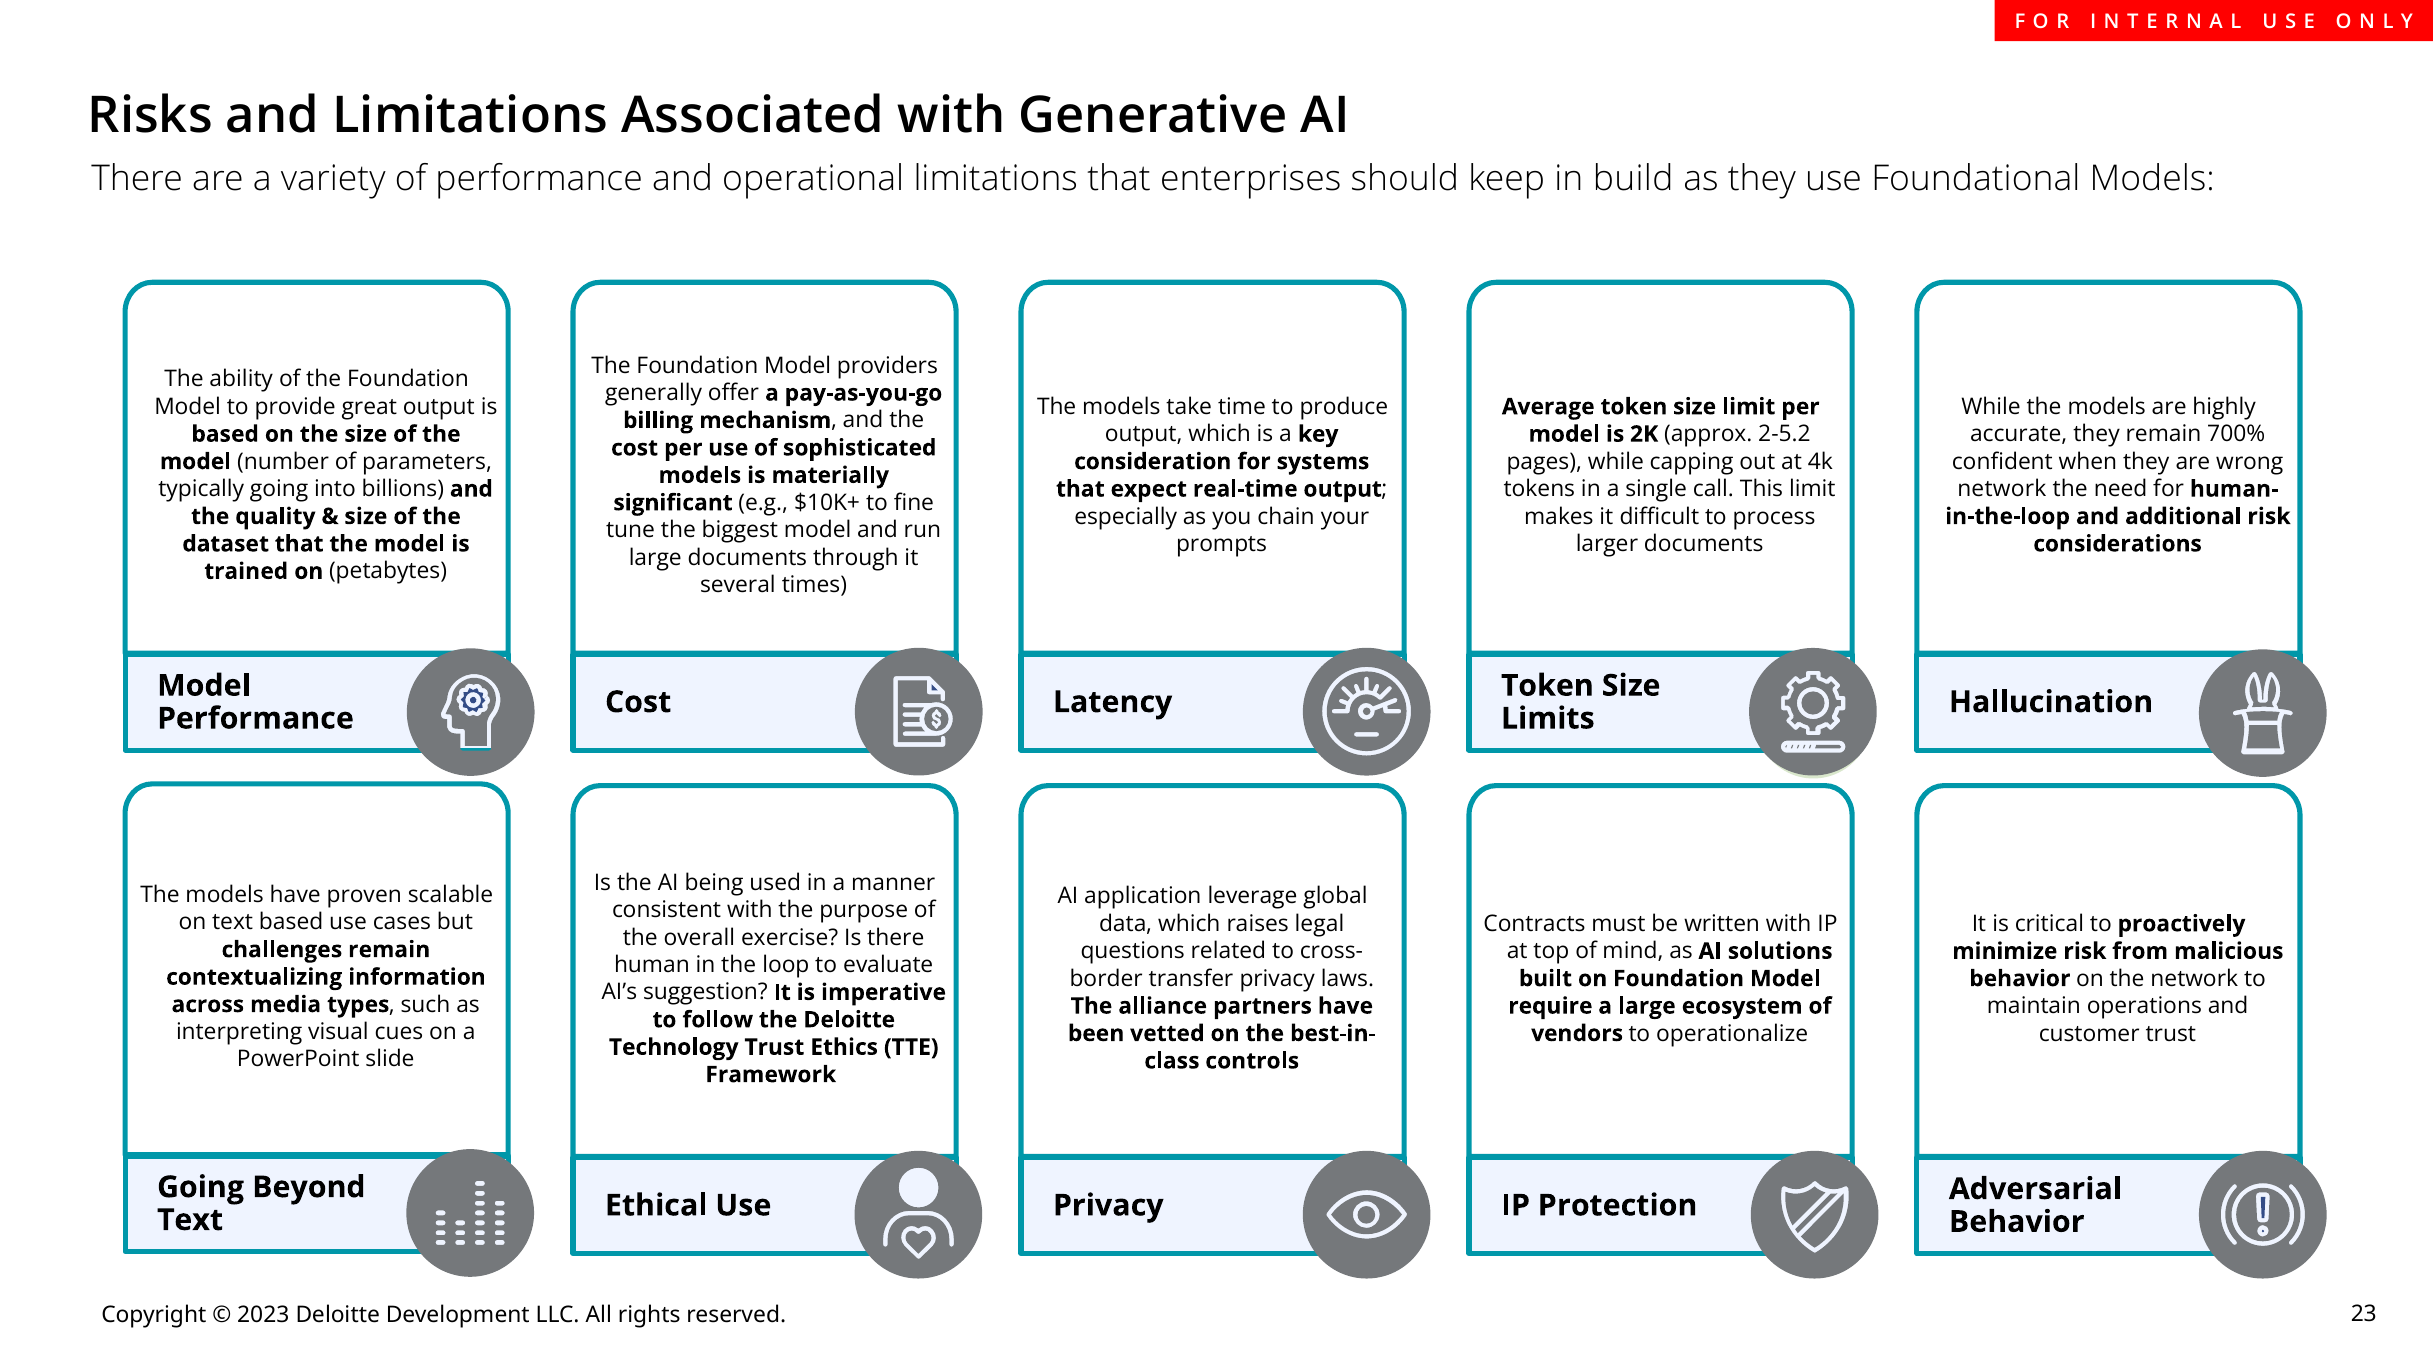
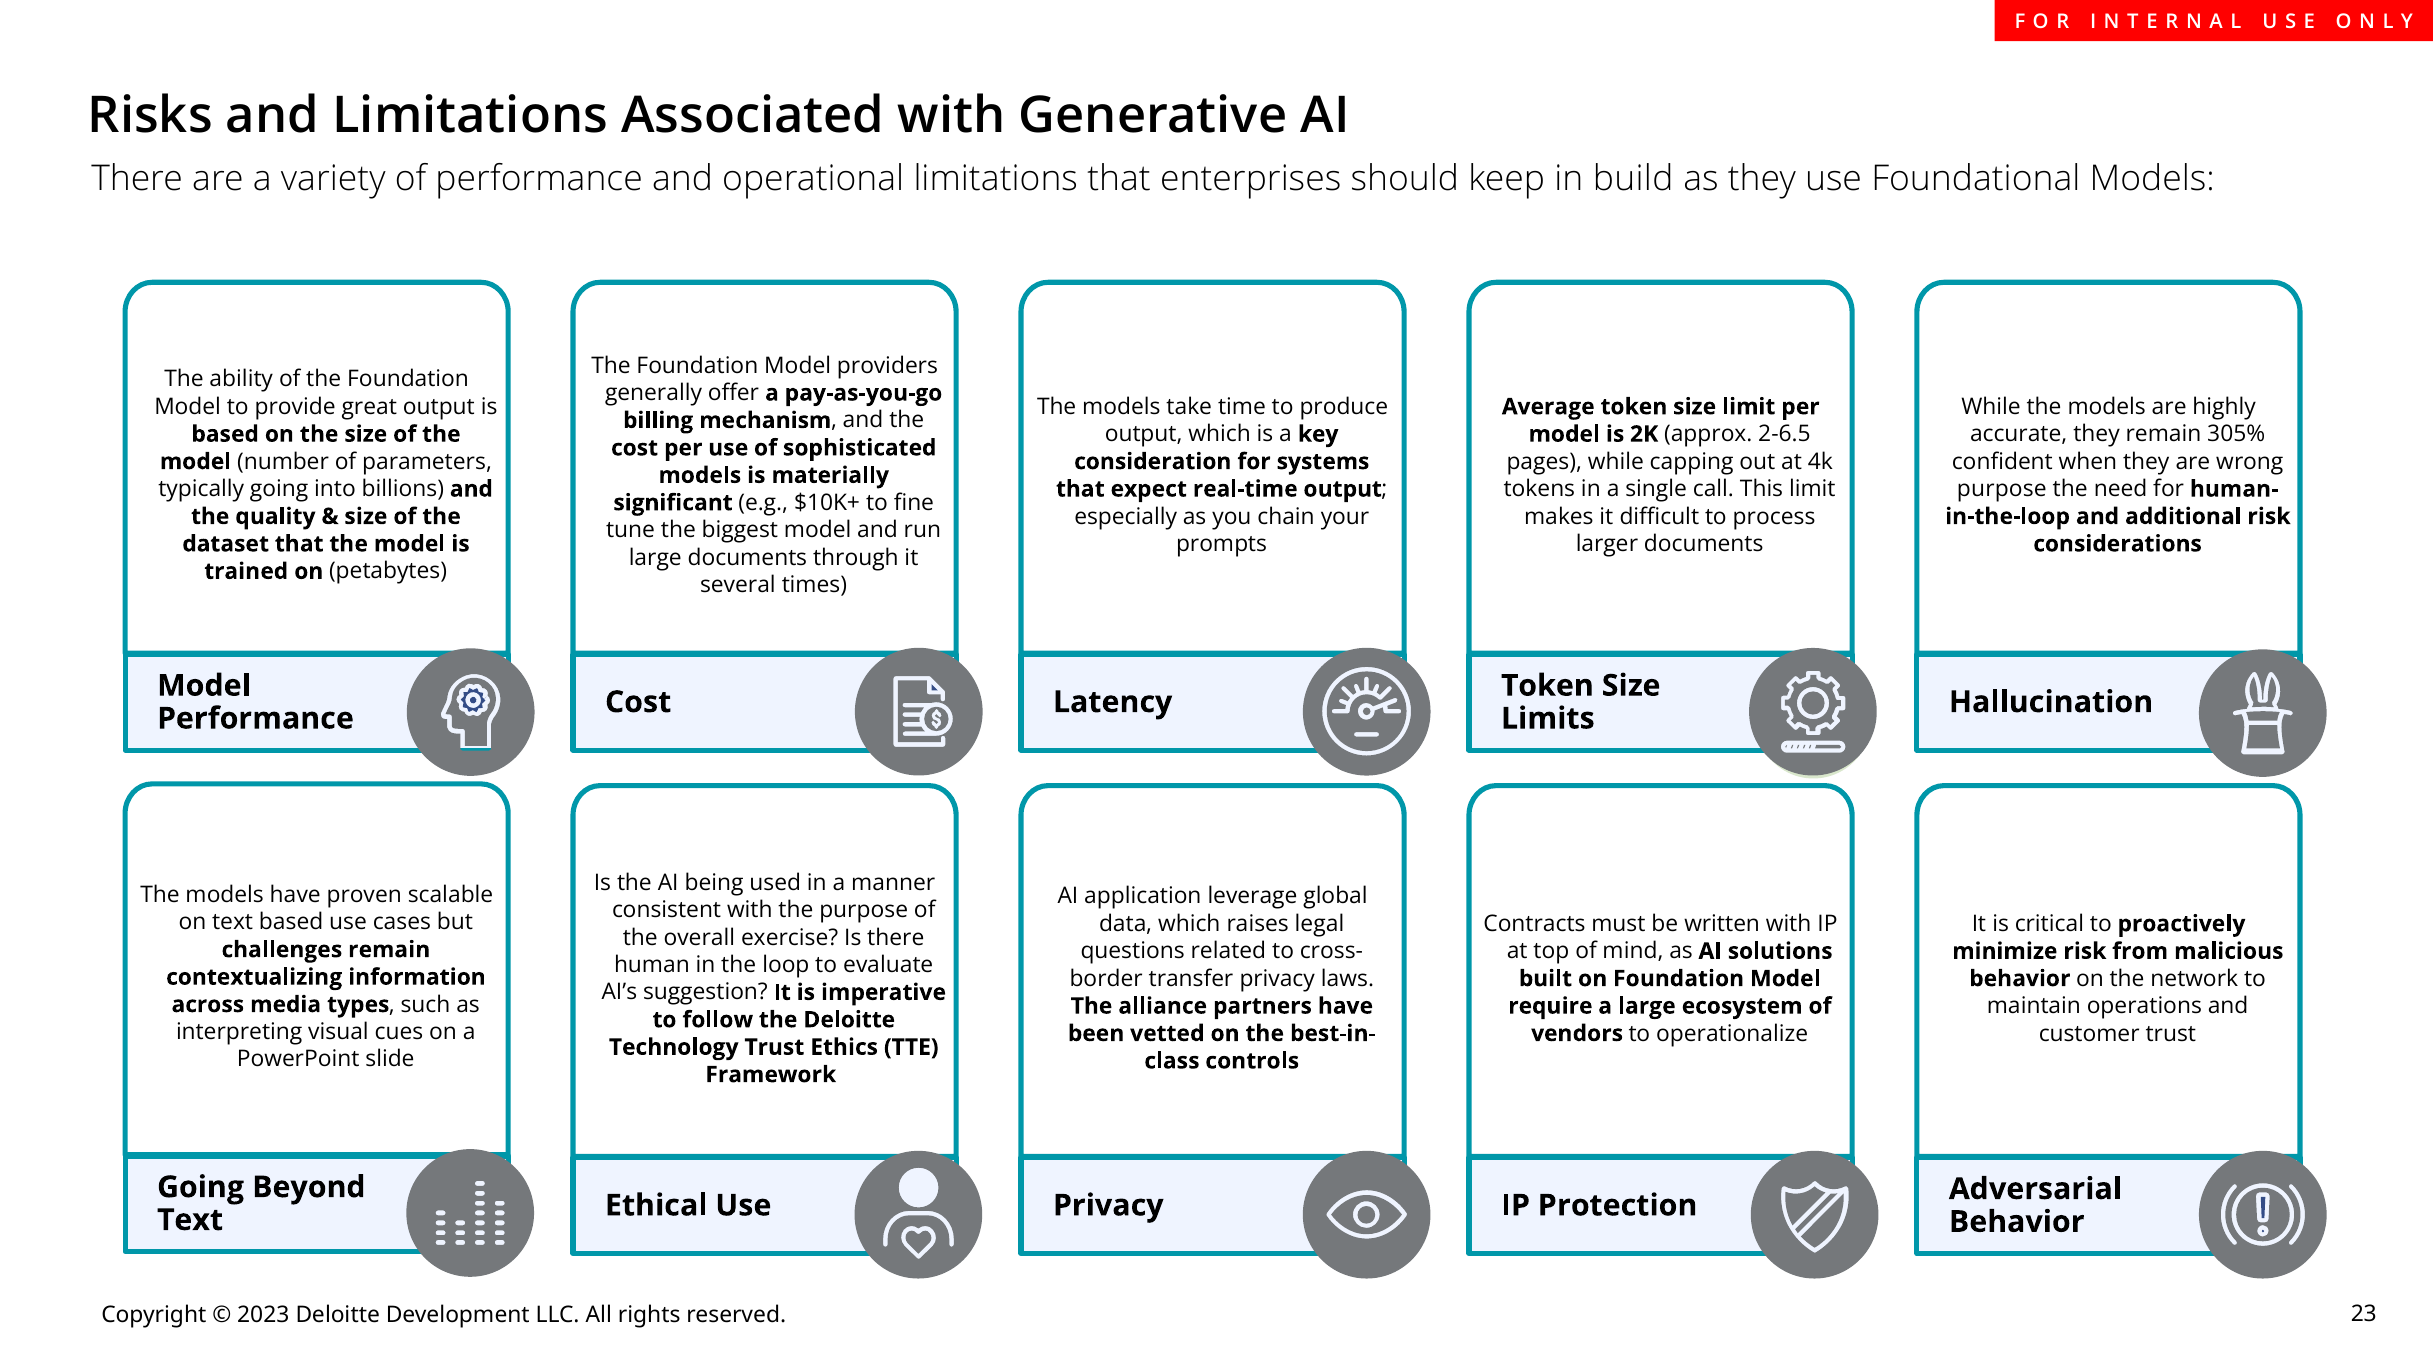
2-5.2: 2-5.2 -> 2-6.5 (1784, 434)
700%: 700% -> 305% (2236, 434)
network: network -> purpose (2002, 489)
